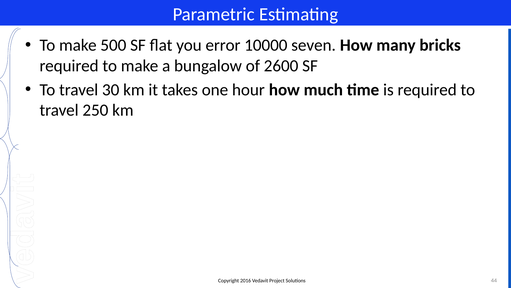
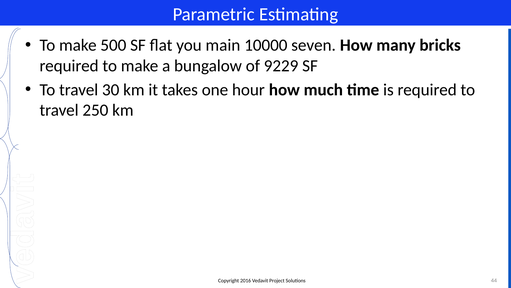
error: error -> main (223, 45)
2600: 2600 -> 9229 (281, 66)
